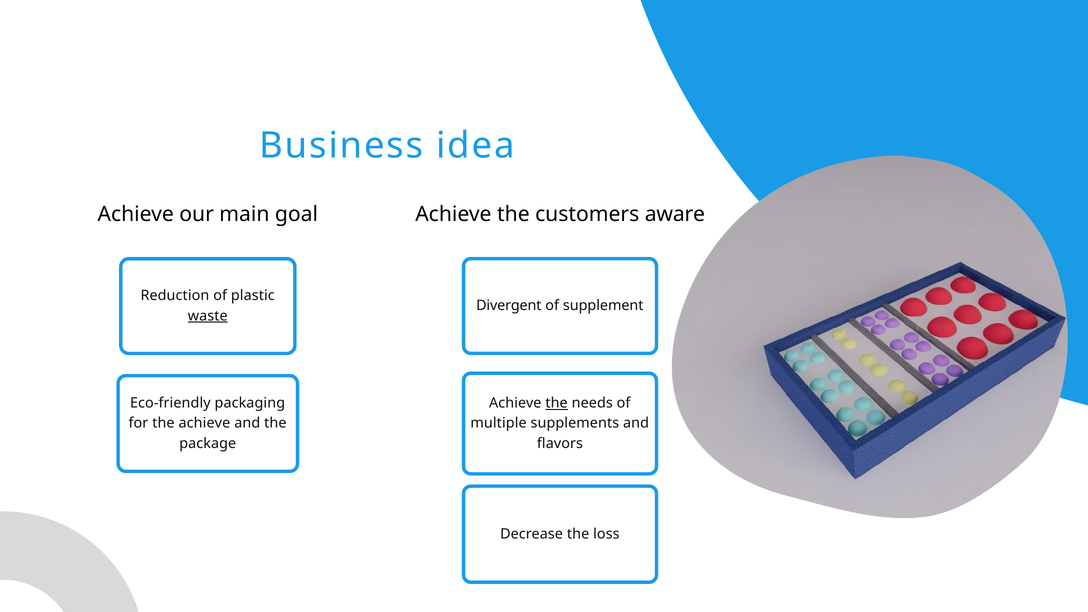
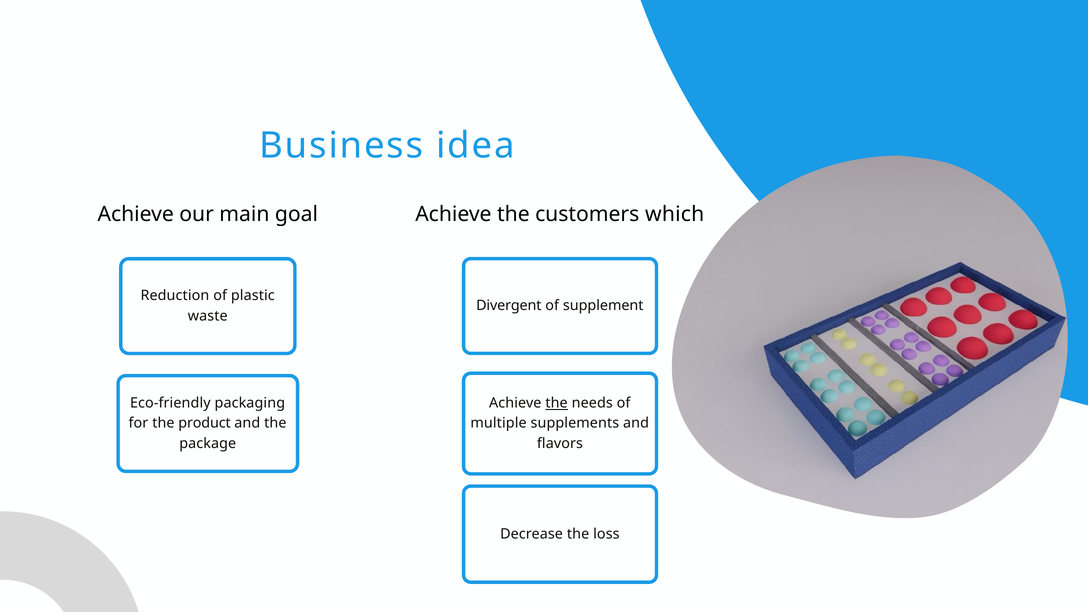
aware: aware -> which (675, 214)
waste underline: present -> none (208, 316)
the achieve: achieve -> product (205, 423)
